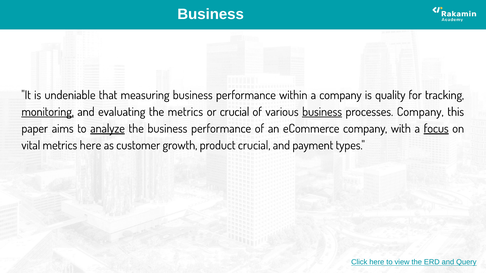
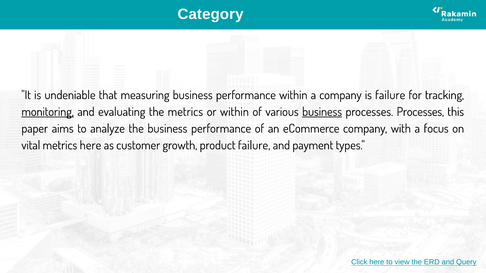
Business: Business -> Category (211, 14)
is quality: quality -> failure (390, 95)
or crucial: crucial -> within (234, 112)
processes Company: Company -> Processes (420, 112)
analyze underline: present -> none (108, 129)
focus underline: present -> none (436, 129)
product crucial: crucial -> failure (254, 146)
